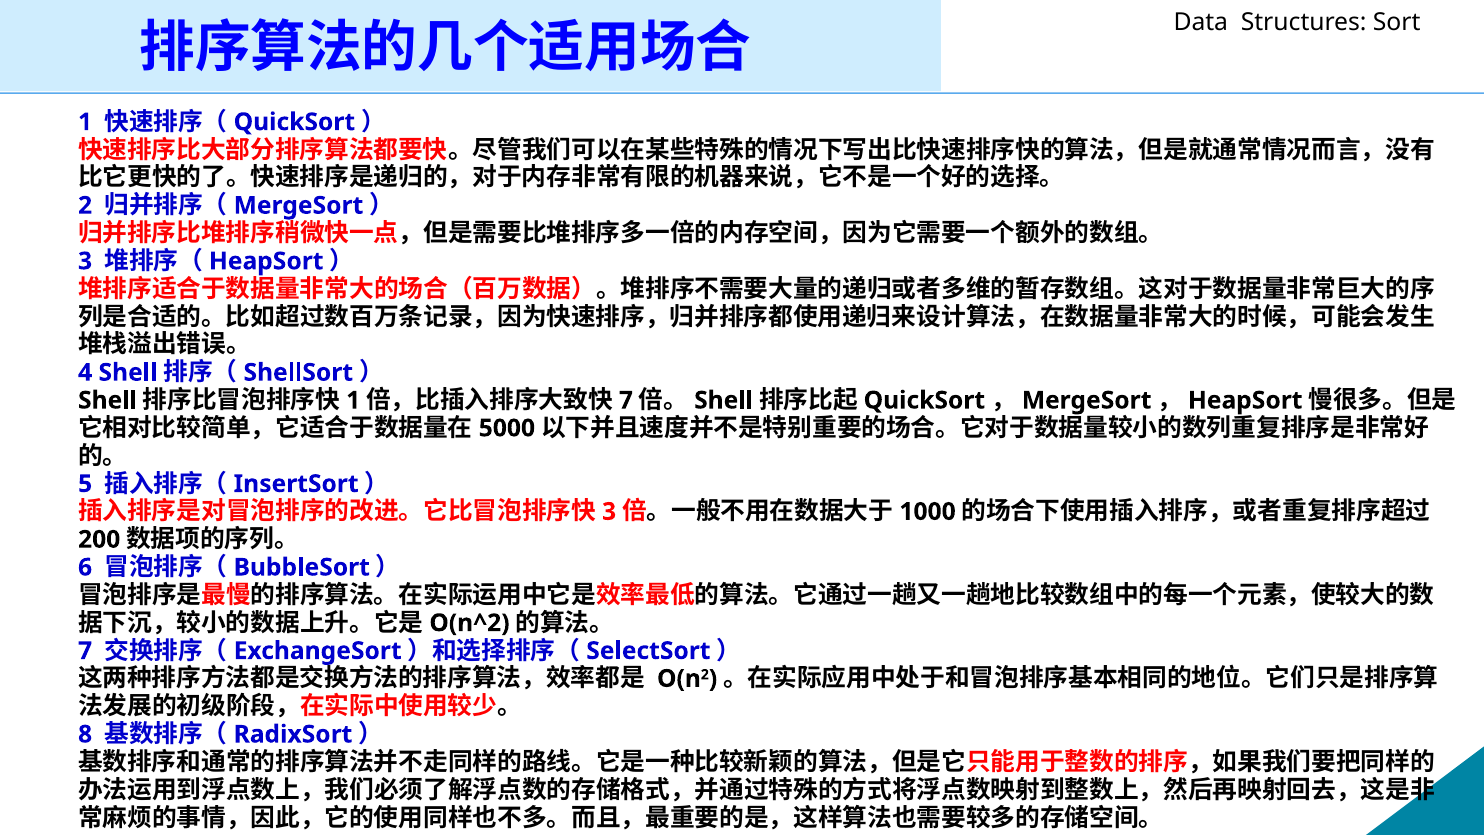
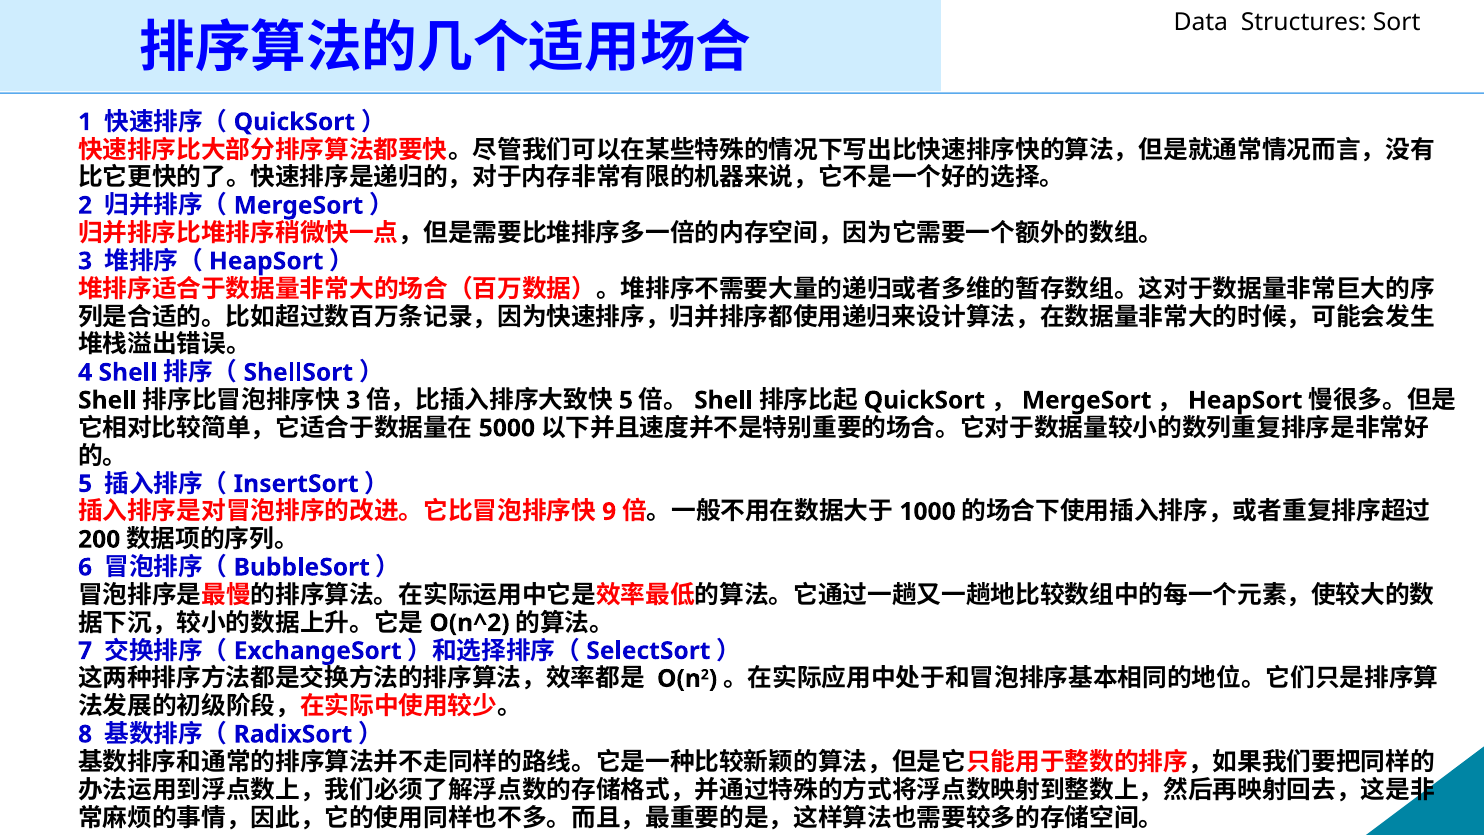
1: 1 -> 3 (353, 400)
7: 7 -> 5 (626, 400)
3: 3 -> 9 (609, 512)
